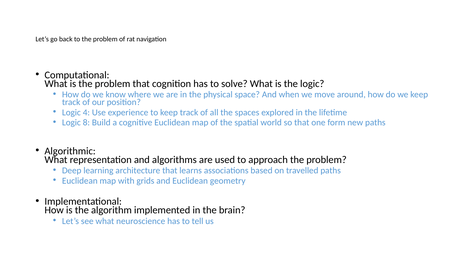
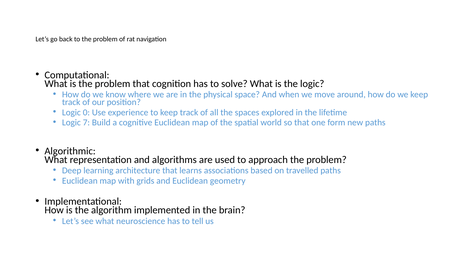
4: 4 -> 0 (86, 112)
8: 8 -> 7 (86, 123)
